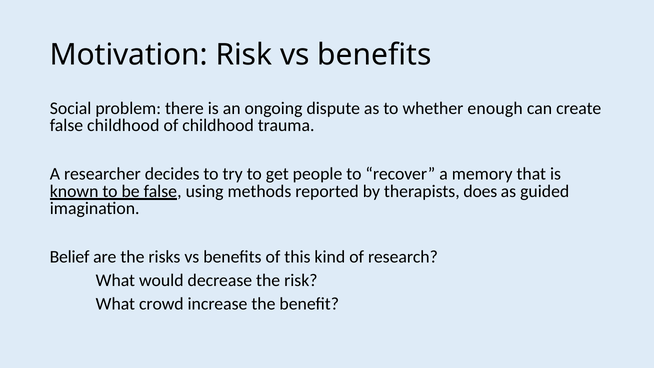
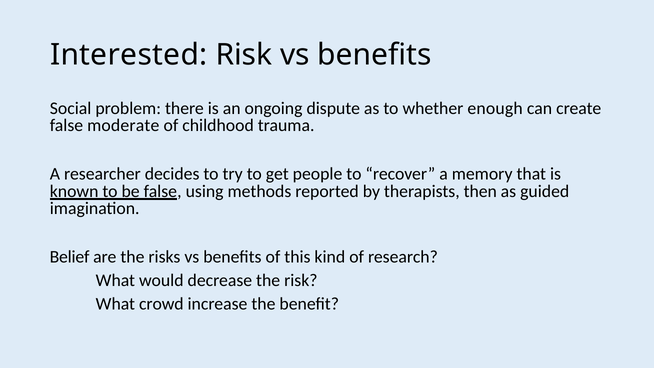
Motivation: Motivation -> Interested (129, 55)
false childhood: childhood -> moderate (123, 126)
does: does -> then (480, 191)
